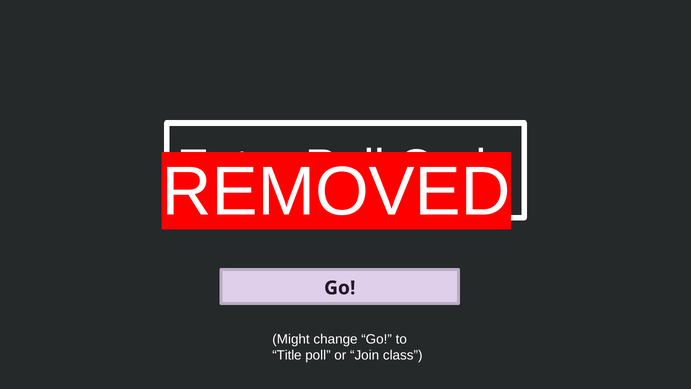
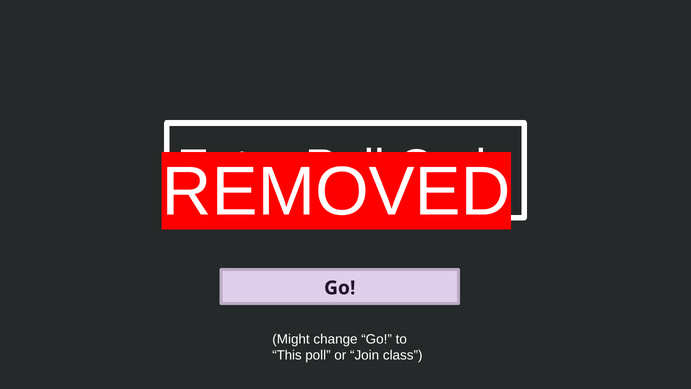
Title: Title -> This (287, 355)
